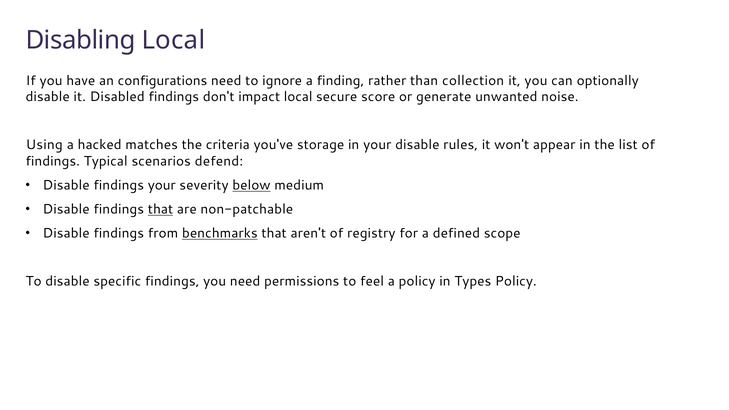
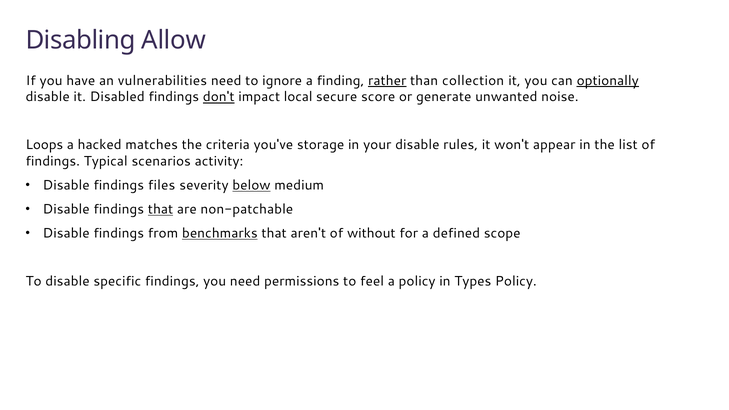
Disabling Local: Local -> Allow (174, 40)
configurations: configurations -> vulnerabilities (162, 81)
rather underline: none -> present (387, 81)
optionally underline: none -> present (608, 81)
don't underline: none -> present (219, 97)
Using: Using -> Loops (44, 145)
defend: defend -> activity (219, 161)
findings your: your -> files (162, 185)
registry: registry -> without (371, 233)
